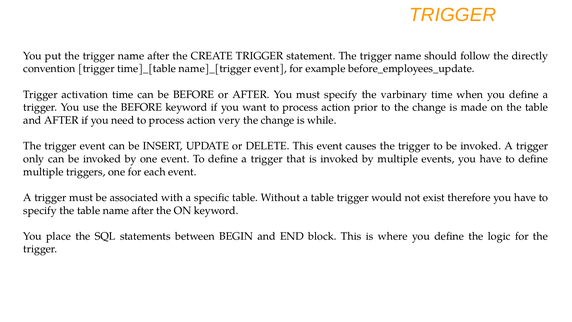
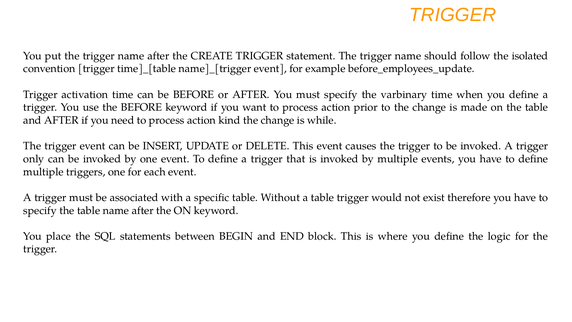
directly: directly -> isolated (530, 56)
very: very -> kind (230, 120)
